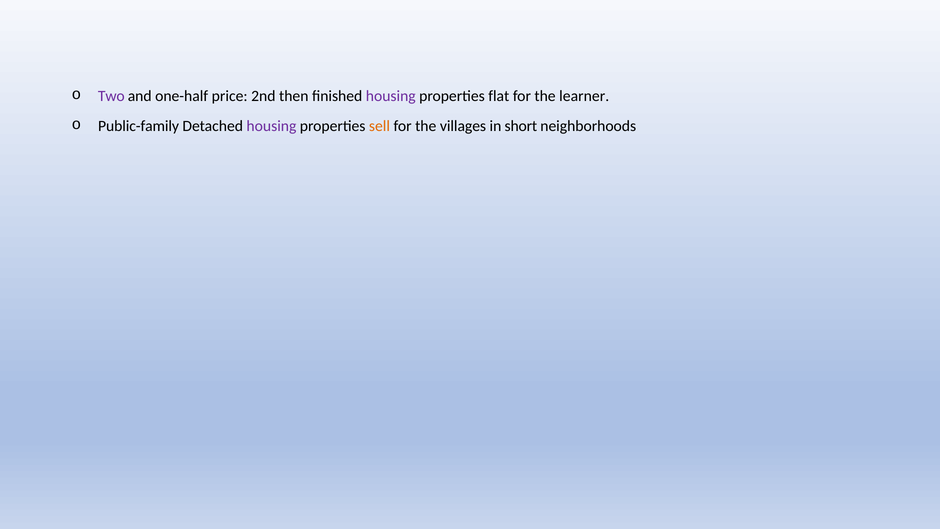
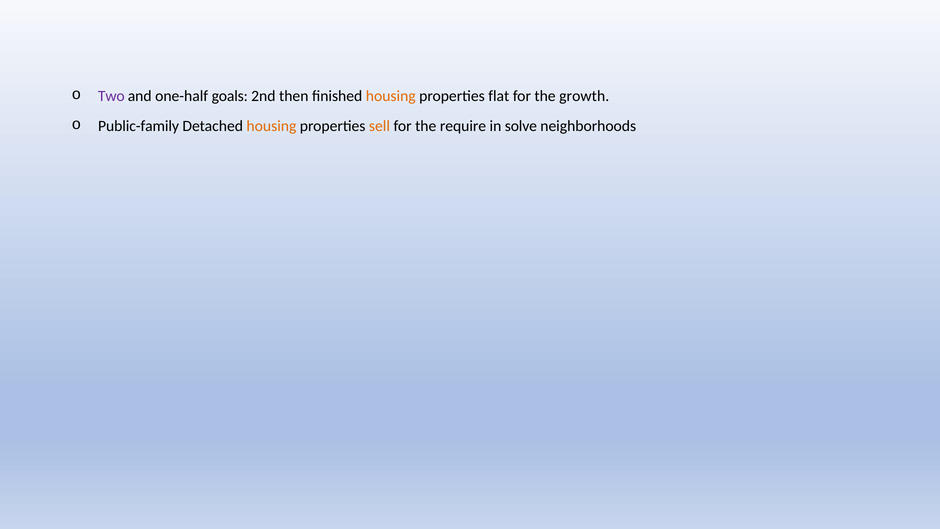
price: price -> goals (230, 96)
housing colour: purple -> orange (391, 96)
learner: learner -> growth (584, 96)
housing colour: purple -> orange (271, 126)
villages: villages -> require (463, 126)
short: short -> solve (521, 126)
